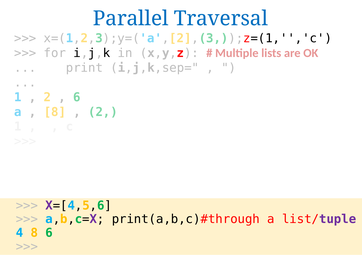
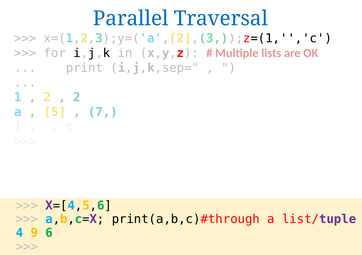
6: 6 -> 2 (77, 97)
8: 8 -> 5 (55, 112)
2: 2 -> 7 (103, 112)
4 8: 8 -> 9 (34, 233)
